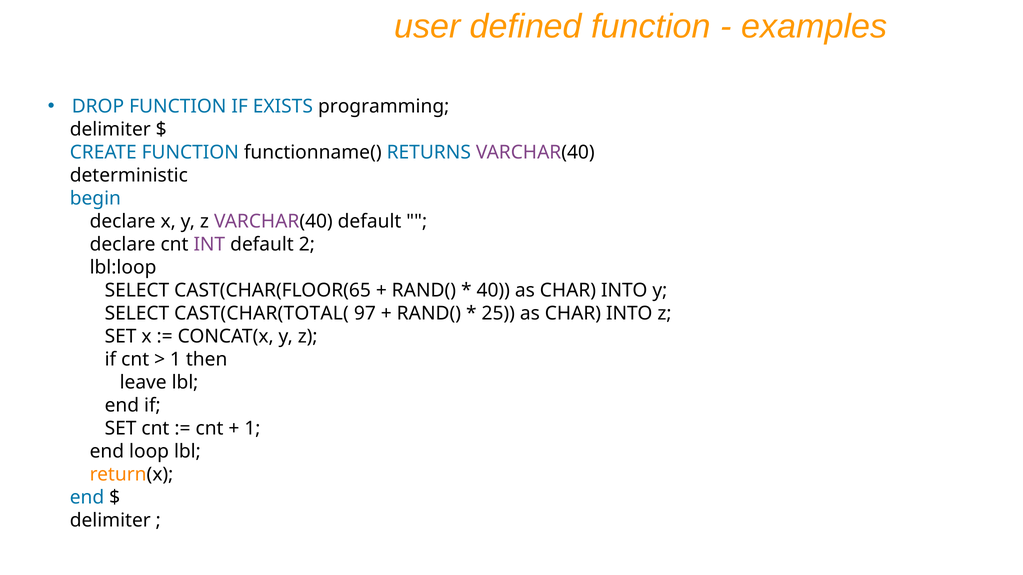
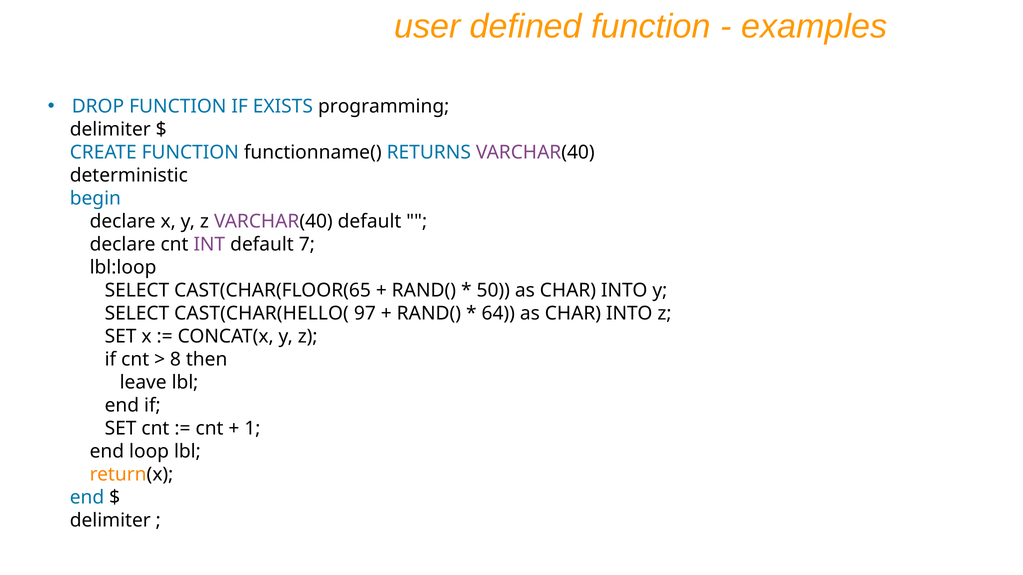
2: 2 -> 7 (307, 244)
40: 40 -> 50 (493, 290)
CAST(CHAR(TOTAL(: CAST(CHAR(TOTAL( -> CAST(CHAR(HELLO( (262, 313)
25: 25 -> 64 (498, 313)
1: 1 -> 8 (175, 359)
